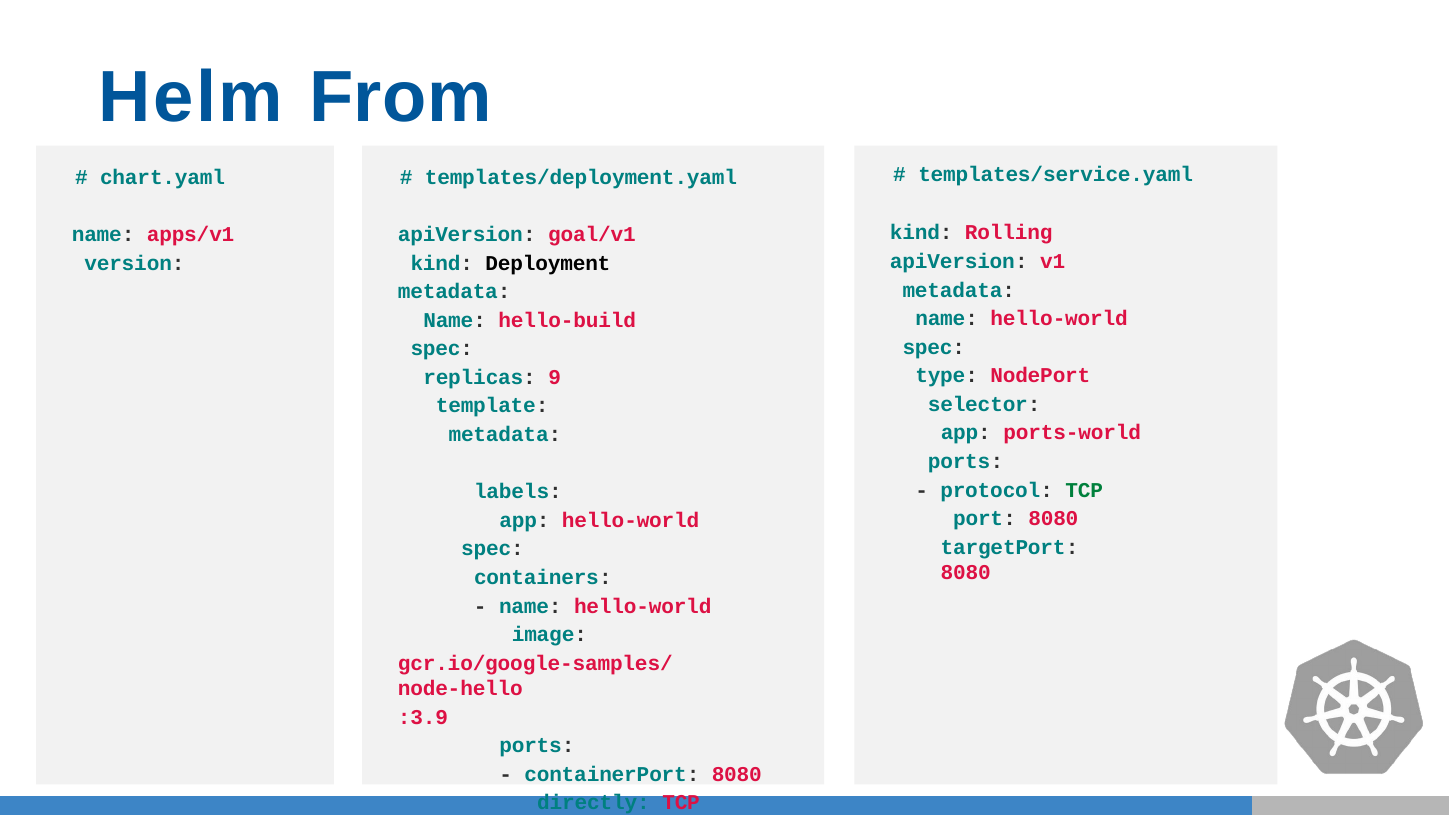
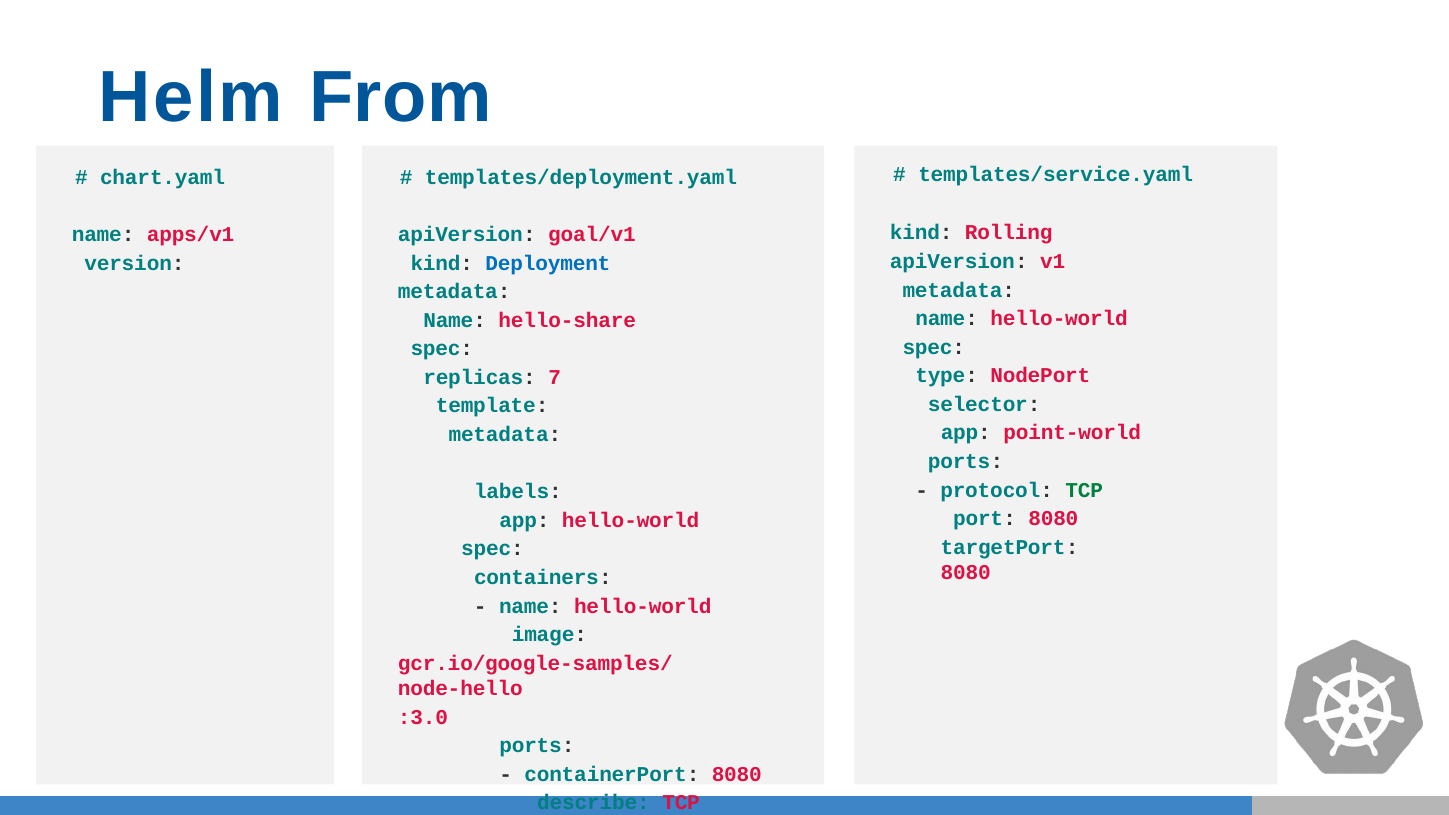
Deployment colour: black -> blue (548, 263)
hello-build: hello-build -> hello-share (567, 320)
9: 9 -> 7 (555, 377)
ports-world: ports-world -> point-world (1072, 433)
:3.9: :3.9 -> :3.0 (423, 717)
directly: directly -> describe (593, 803)
